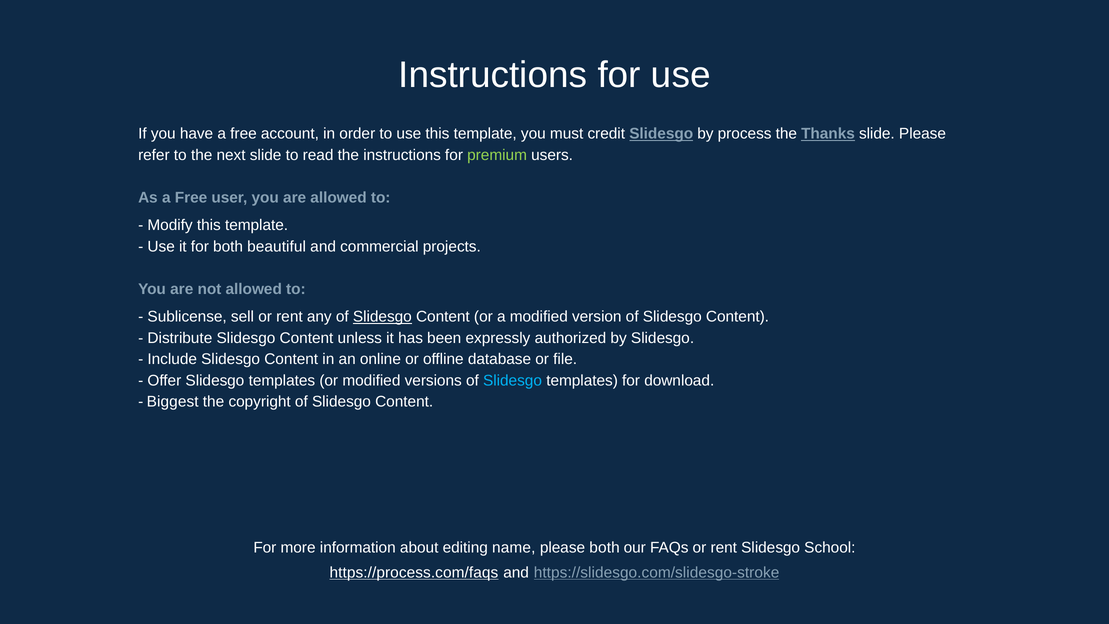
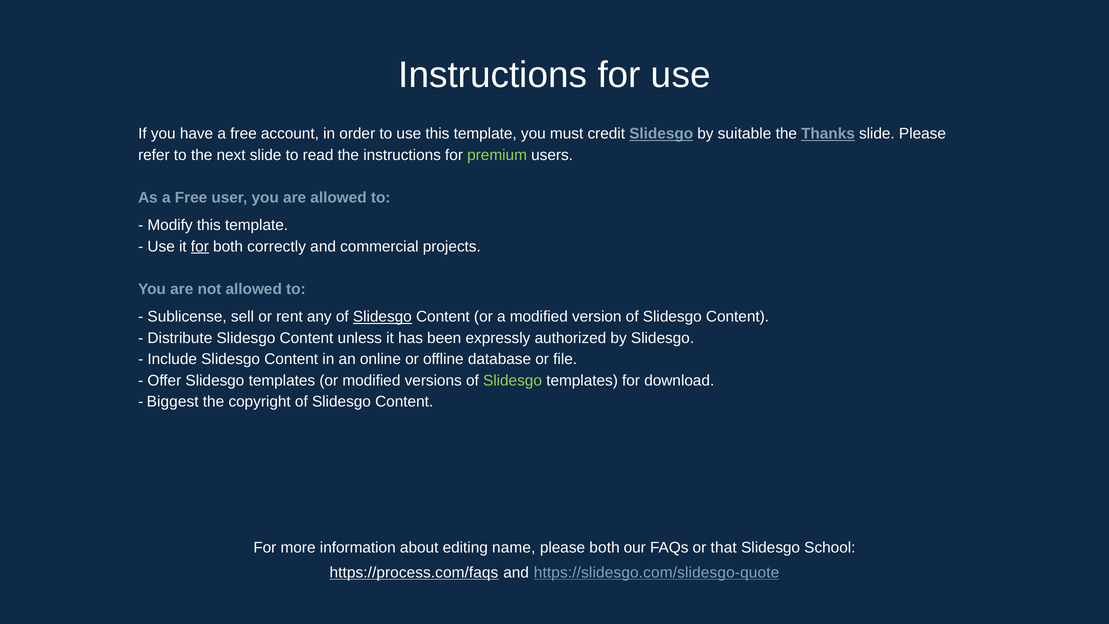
process: process -> suitable (745, 134)
for underline: none -> present (200, 246)
beautiful: beautiful -> correctly (277, 246)
Slidesgo colour: light blue -> light green (512, 380)
FAQs or rent: rent -> that (724, 547)
https://slidesgo.com/slidesgo-stroke: https://slidesgo.com/slidesgo-stroke -> https://slidesgo.com/slidesgo-quote (657, 572)
